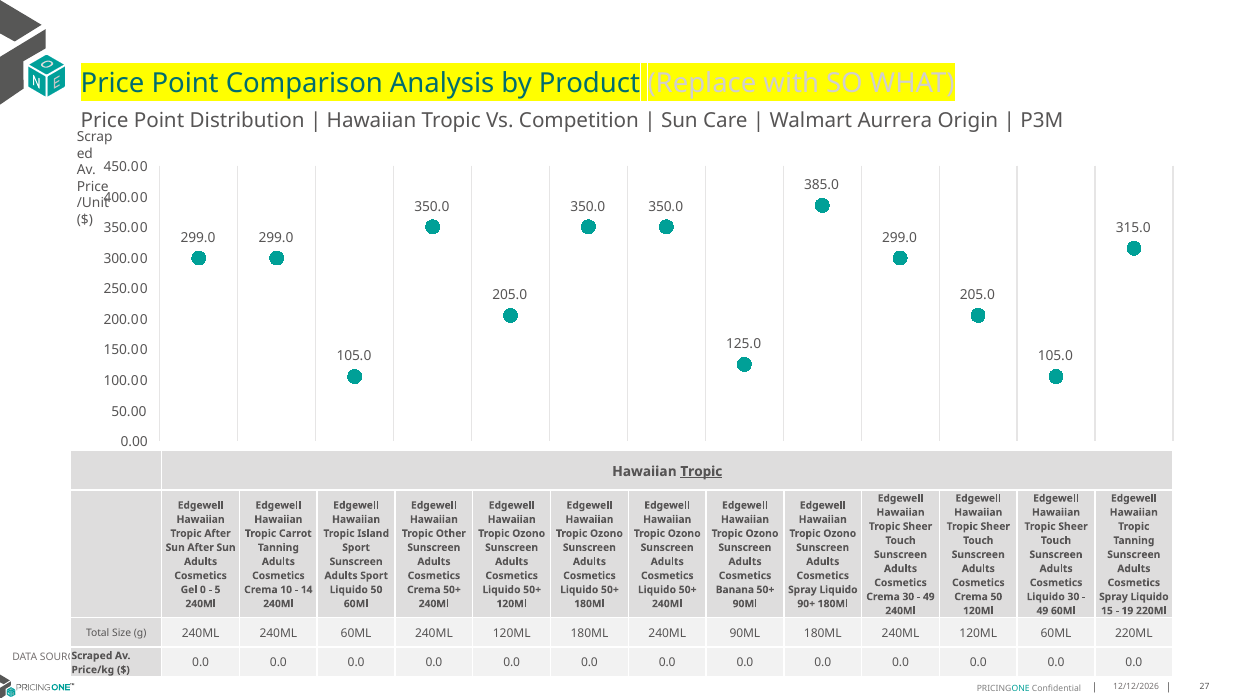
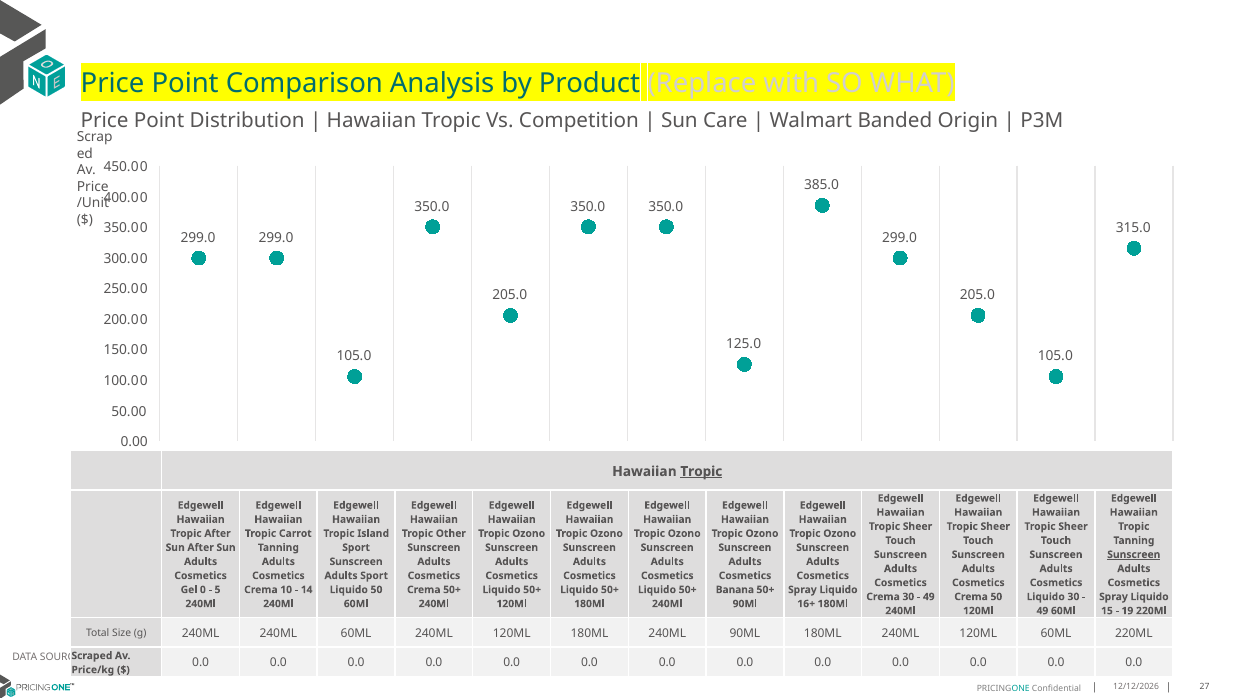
Aurrera: Aurrera -> Banded (895, 121)
Sunscreen underline: none -> present (1134, 554)
90+: 90+ -> 16+ (806, 603)
